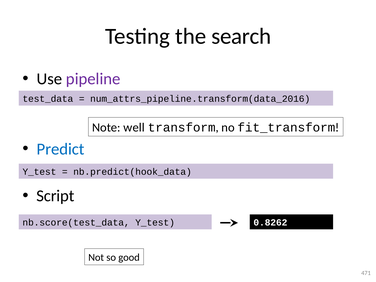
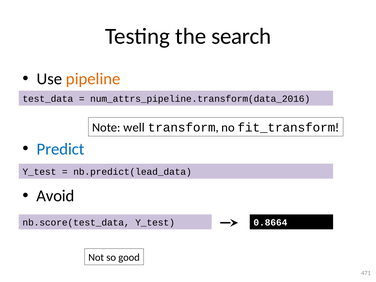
pipeline colour: purple -> orange (93, 79)
nb.predict(hook_data: nb.predict(hook_data -> nb.predict(lead_data (132, 172)
Script: Script -> Avoid (55, 196)
0.8262: 0.8262 -> 0.8664 (270, 223)
